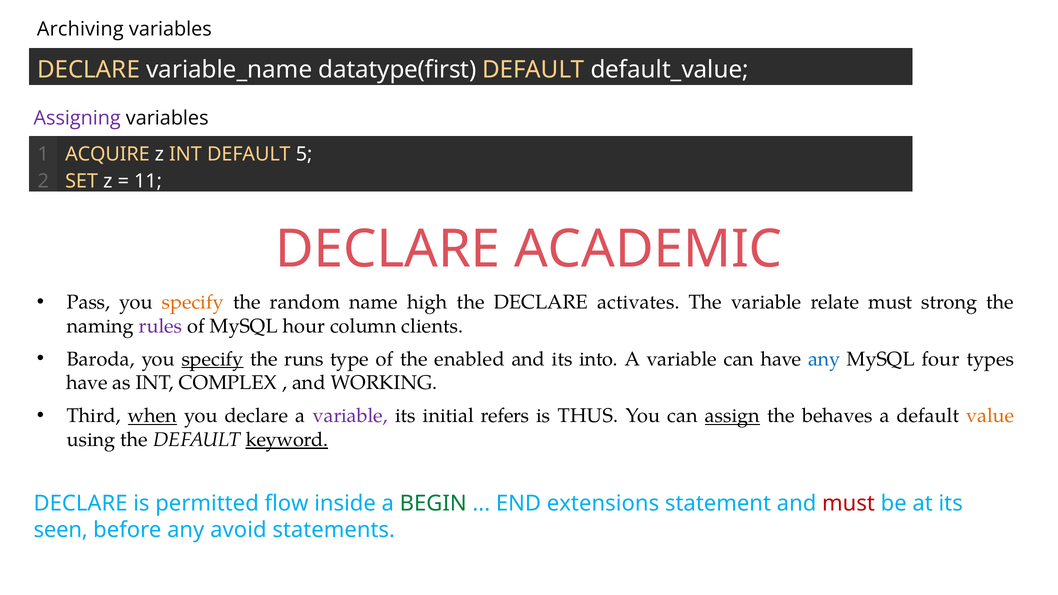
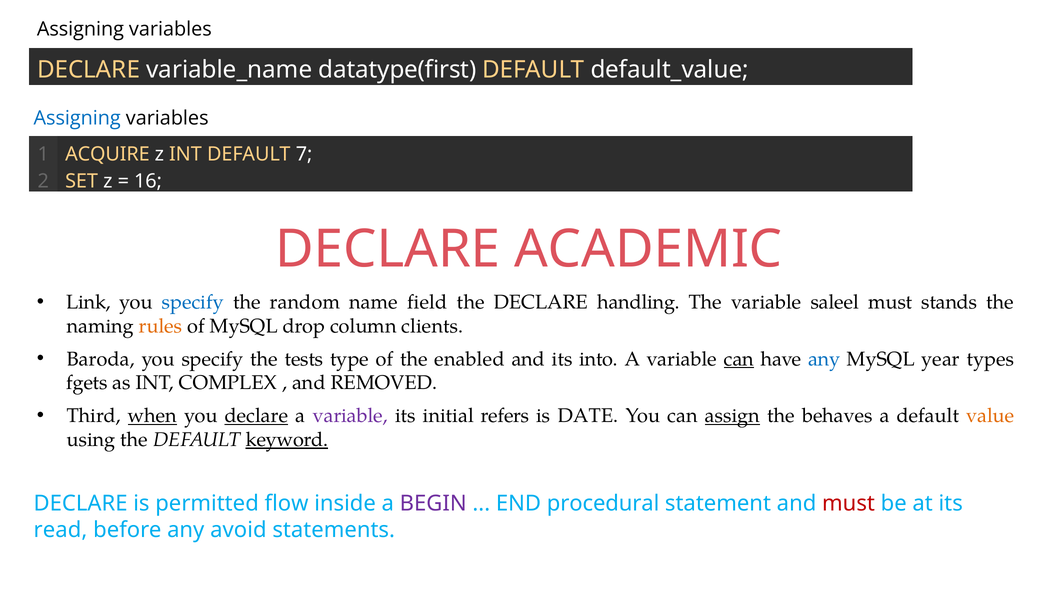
Archiving: Archiving -> Assigning (80, 29)
Assigning colour: purple -> blue (77, 118)
5: 5 -> 7 (304, 154)
11: 11 -> 16 (148, 181)
Pass: Pass -> Link (89, 302)
specify colour: orange -> blue (193, 302)
high: high -> field (427, 302)
activates: activates -> handling (639, 302)
relate: relate -> saleel (835, 302)
strong: strong -> stands (949, 302)
rules colour: purple -> orange (161, 326)
hour: hour -> drop (304, 326)
specify underline: present -> none (212, 359)
runs: runs -> tests (304, 359)
can underline: none -> present (739, 359)
four: four -> year (941, 359)
have: have -> fgets (87, 383)
WORKING: WORKING -> REMOVED (384, 383)
declare underline: none -> present (256, 416)
THUS: THUS -> DATE (588, 416)
BEGIN colour: green -> purple (433, 504)
extensions: extensions -> procedural (603, 504)
seen: seen -> read (61, 530)
